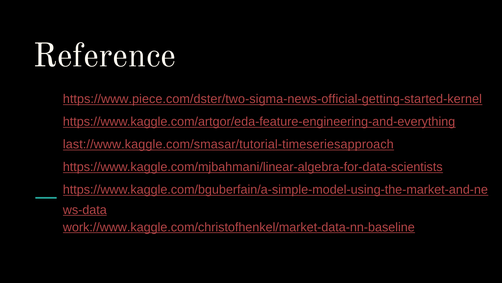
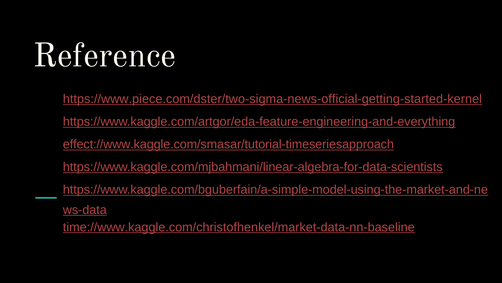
last://www.kaggle.com/smasar/tutorial-timeseriesapproach: last://www.kaggle.com/smasar/tutorial-timeseriesapproach -> effect://www.kaggle.com/smasar/tutorial-timeseriesapproach (228, 144)
work://www.kaggle.com/christofhenkel/market-data-nn-baseline: work://www.kaggle.com/christofhenkel/market-data-nn-baseline -> time://www.kaggle.com/christofhenkel/market-data-nn-baseline (239, 227)
